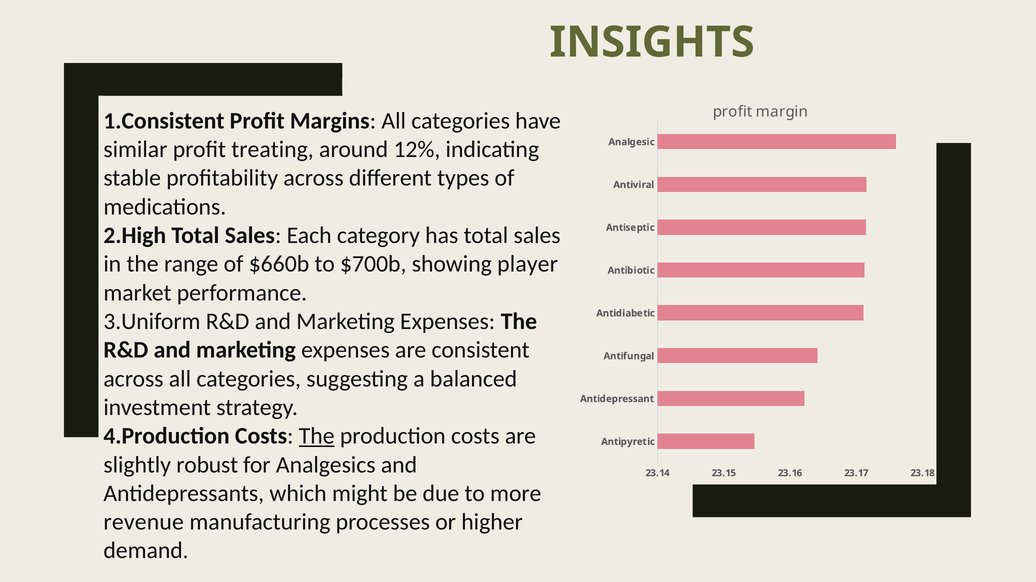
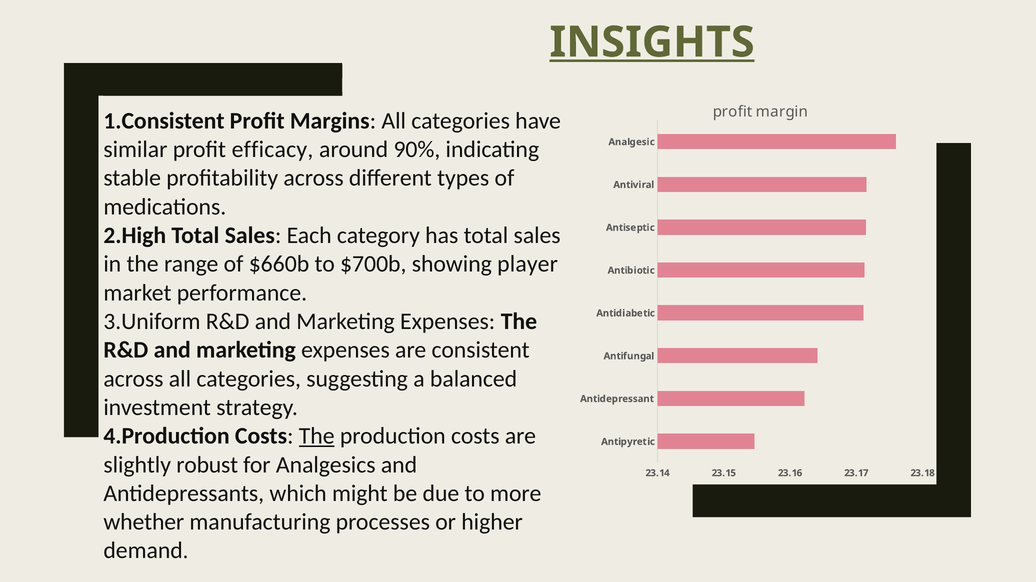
INSIGHTS underline: none -> present (652, 42)
treating: treating -> efficacy (272, 150)
12%: 12% -> 90% (417, 150)
revenue: revenue -> whether (144, 523)
